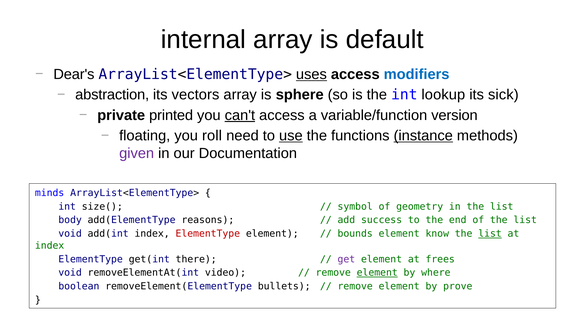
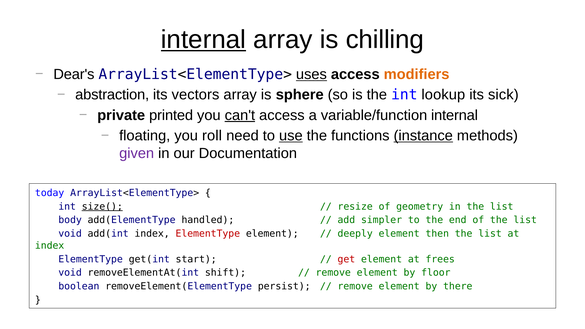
internal underline: none -> present (203, 39)
default: default -> chilling (385, 39)
modifiers colour: blue -> orange (417, 74)
variable/function version: version -> internal (454, 115)
minds: minds -> today (50, 193)
size( underline: none -> present (102, 207)
symbol: symbol -> resize (355, 207)
reasons: reasons -> handled (208, 220)
success: success -> simpler (382, 220)
bounds: bounds -> deeply (355, 234)
know: know -> then (437, 234)
list underline: present -> none (490, 234)
there: there -> start (196, 259)
get colour: purple -> red (346, 259)
video: video -> shift (225, 273)
element underline: present -> none (377, 273)
where: where -> floor (436, 273)
bullets: bullets -> persist (284, 286)
prove: prove -> there (458, 286)
